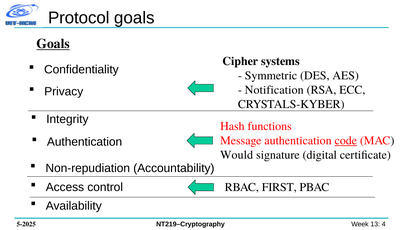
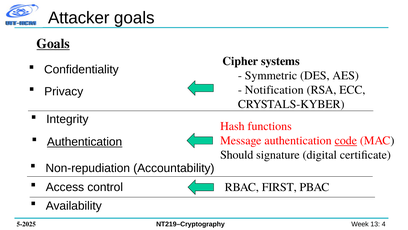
Protocol: Protocol -> Attacker (79, 18)
Authentication underline: none -> present (85, 142)
Would: Would -> Should (237, 155)
